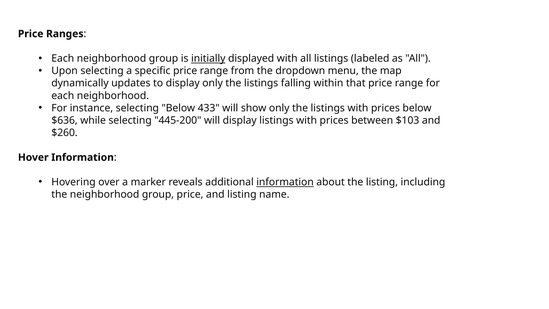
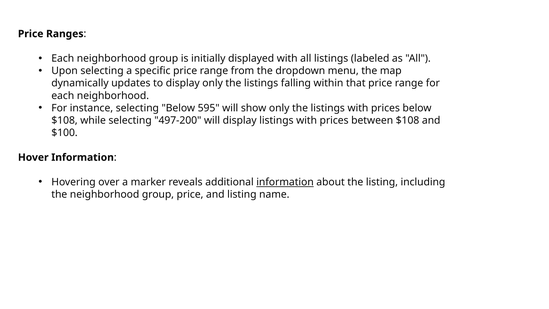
initially underline: present -> none (208, 59)
433: 433 -> 595 (209, 108)
$636: $636 -> $108 (65, 120)
445-200: 445-200 -> 497-200 (178, 120)
between $103: $103 -> $108 (408, 120)
$260: $260 -> $100 (65, 133)
